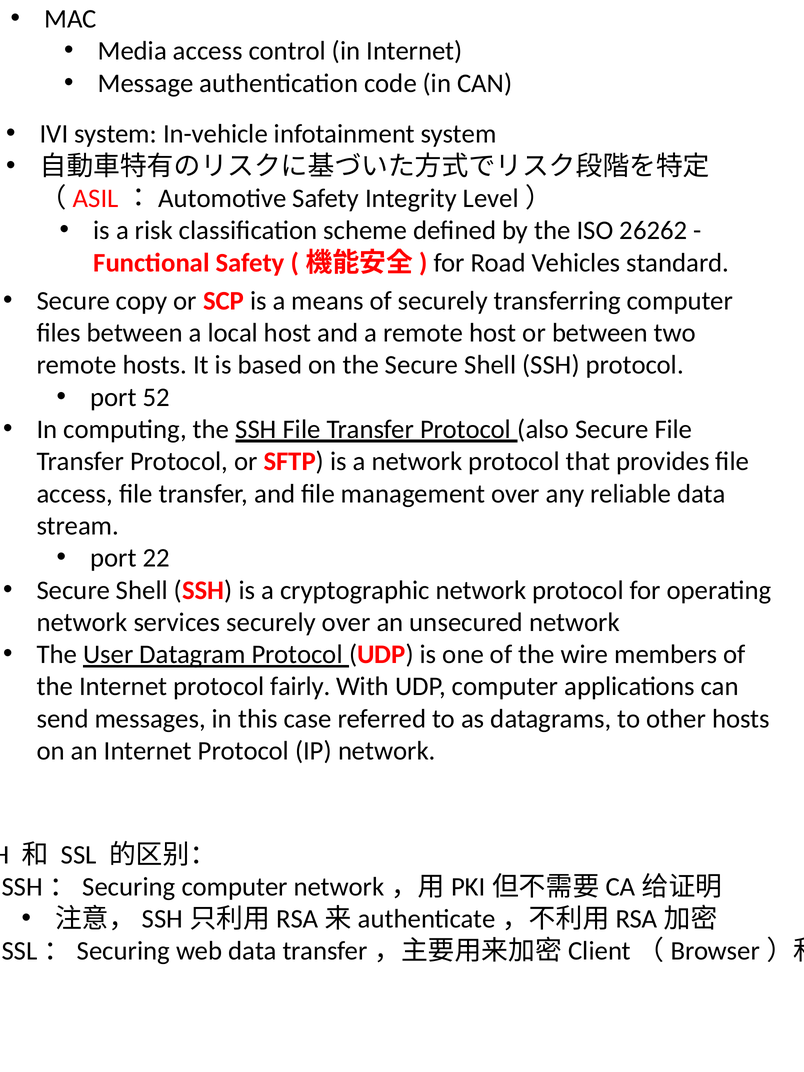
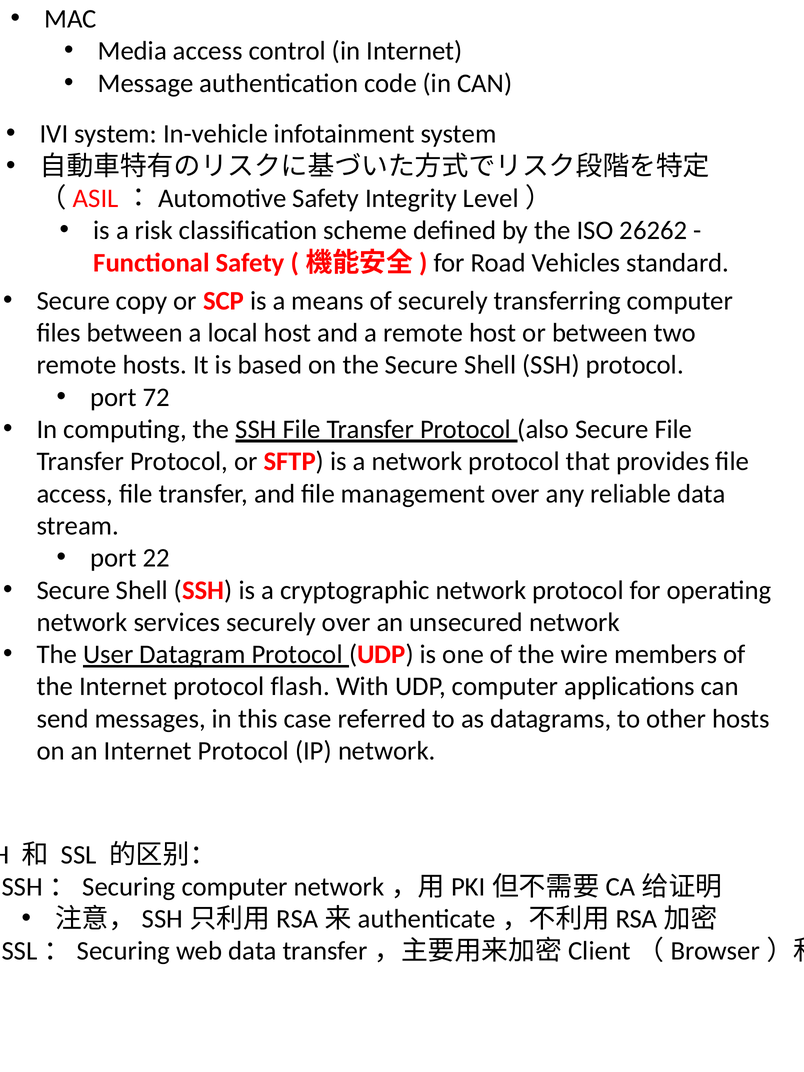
52: 52 -> 72 (156, 397)
fairly: fairly -> flash (300, 687)
